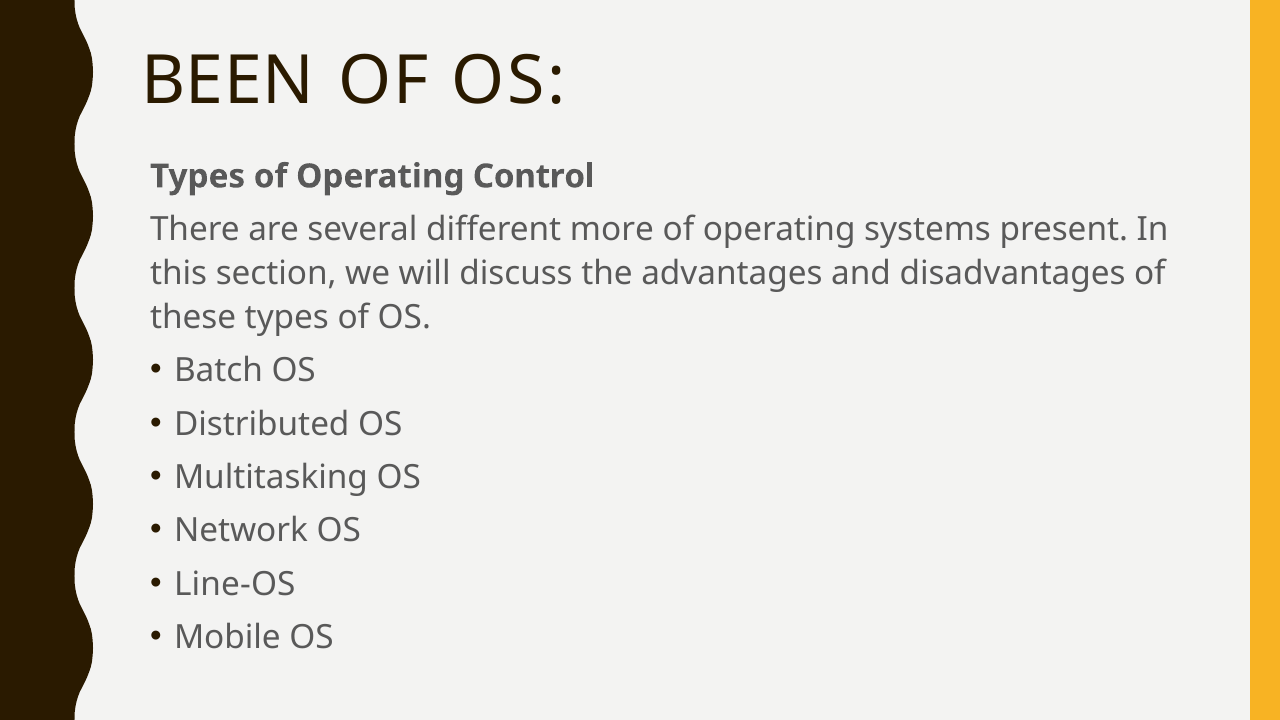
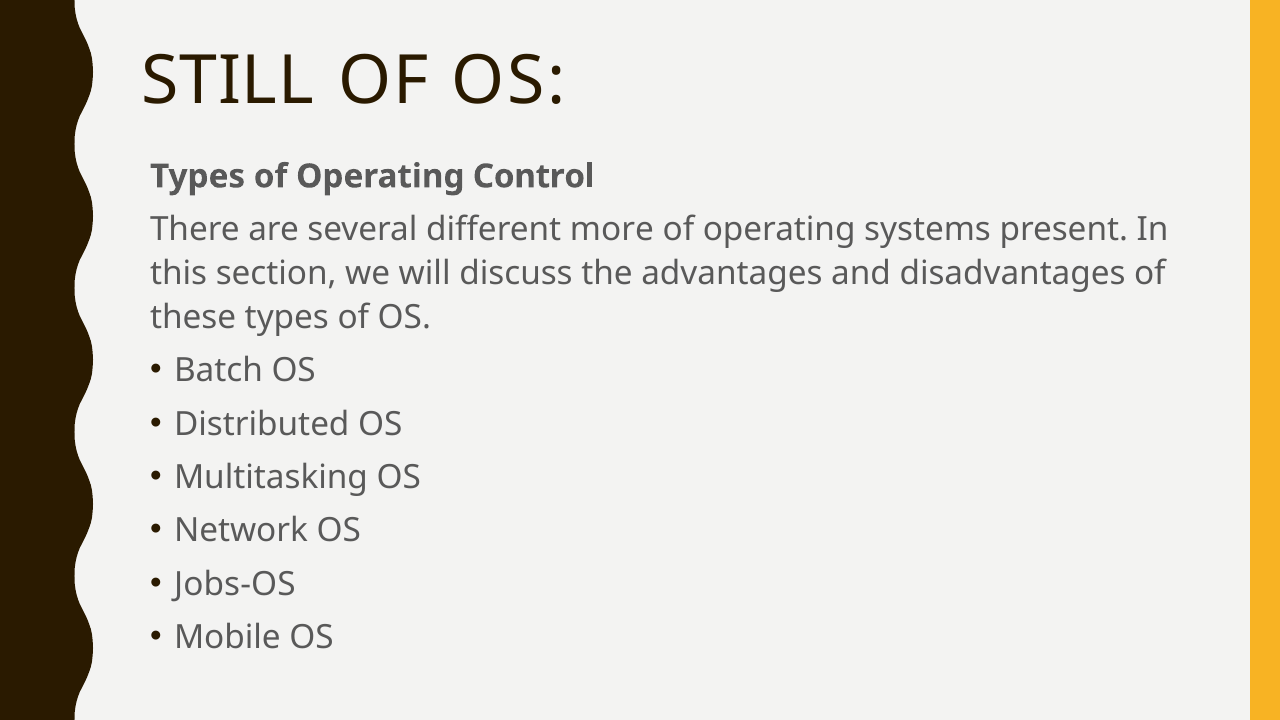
BEEN: BEEN -> STILL (228, 81)
Line-OS: Line-OS -> Jobs-OS (235, 584)
